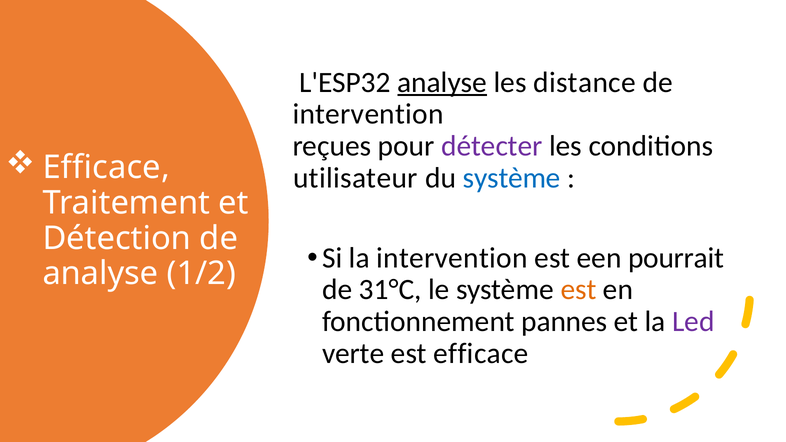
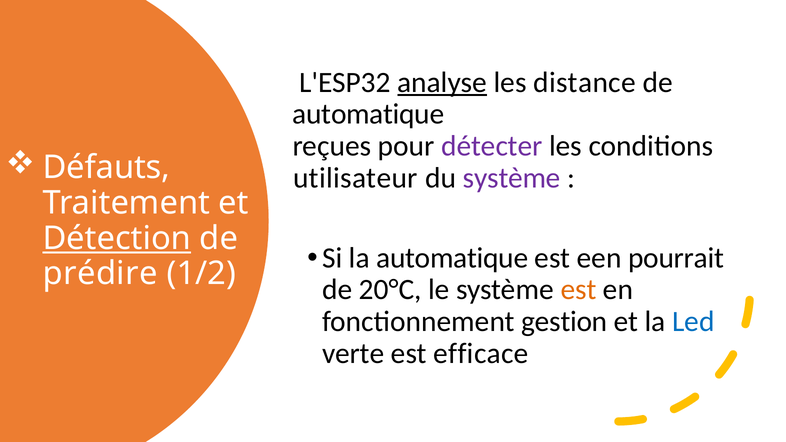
intervention: intervention -> automatique (368, 114)
Efficace: Efficace -> Défauts (106, 168)
système colour: blue -> purple (512, 178)
Détection underline: none -> present (117, 238)
la intervention: intervention -> automatique (452, 258)
analyse: analyse -> prédire (100, 274)
31°C: 31°C -> 20°C (390, 290)
pannes: pannes -> gestion (564, 322)
Led colour: purple -> blue (693, 322)
